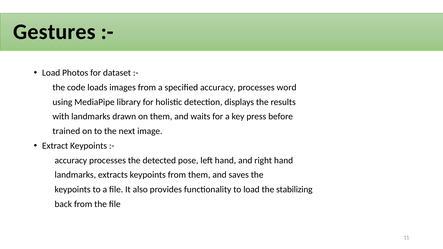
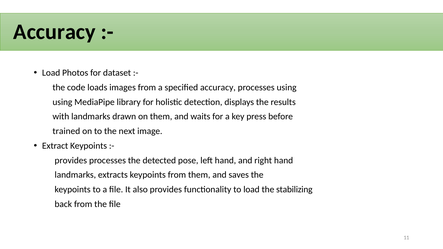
Gestures: Gestures -> Accuracy (55, 32)
processes word: word -> using (287, 88)
accuracy: accuracy -> provides (71, 160)
